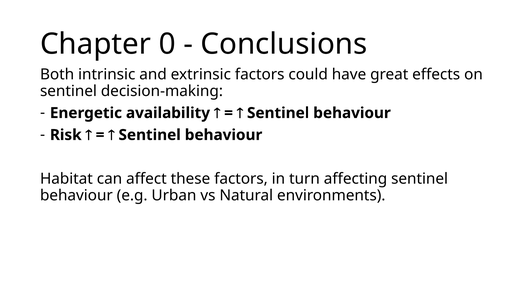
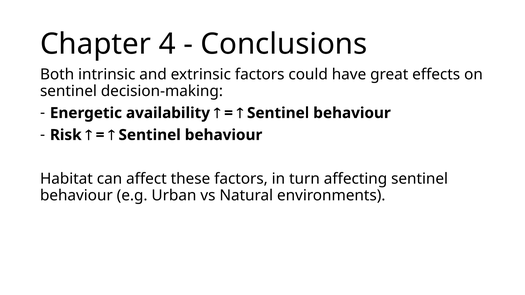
0: 0 -> 4 (167, 44)
